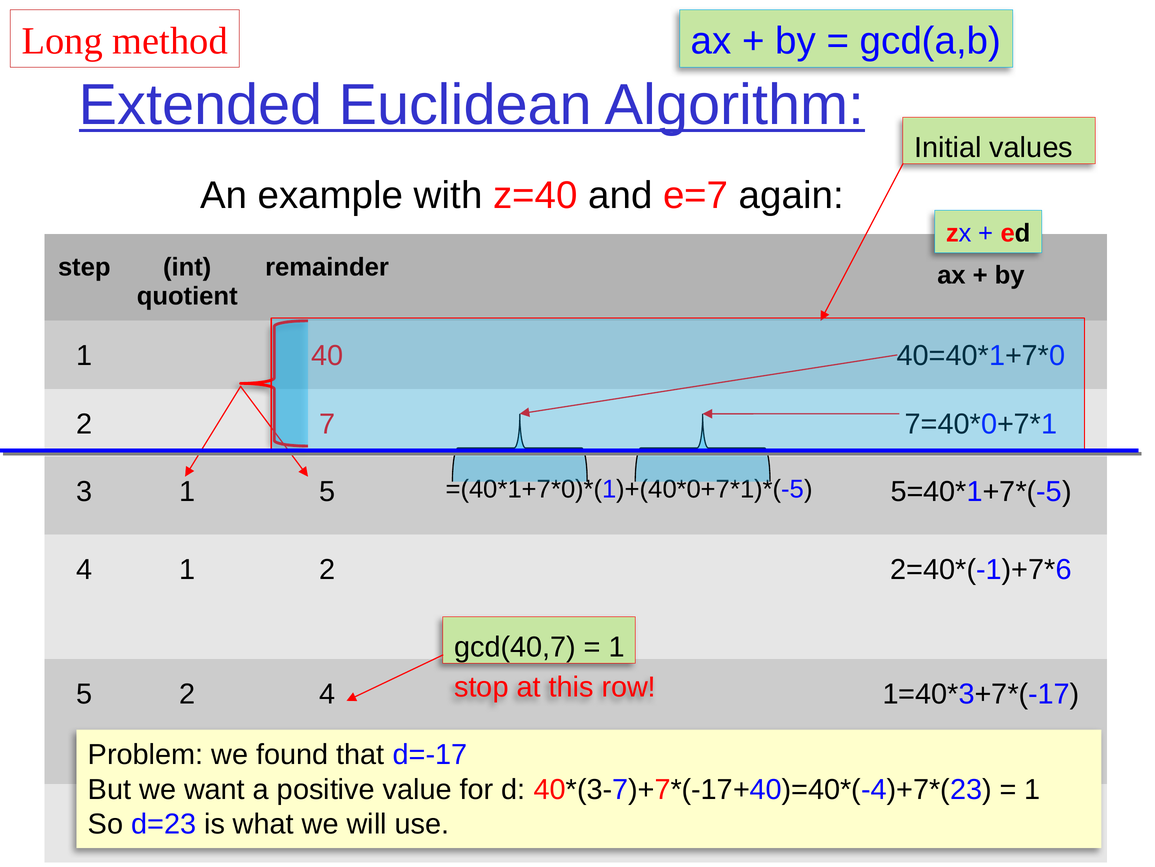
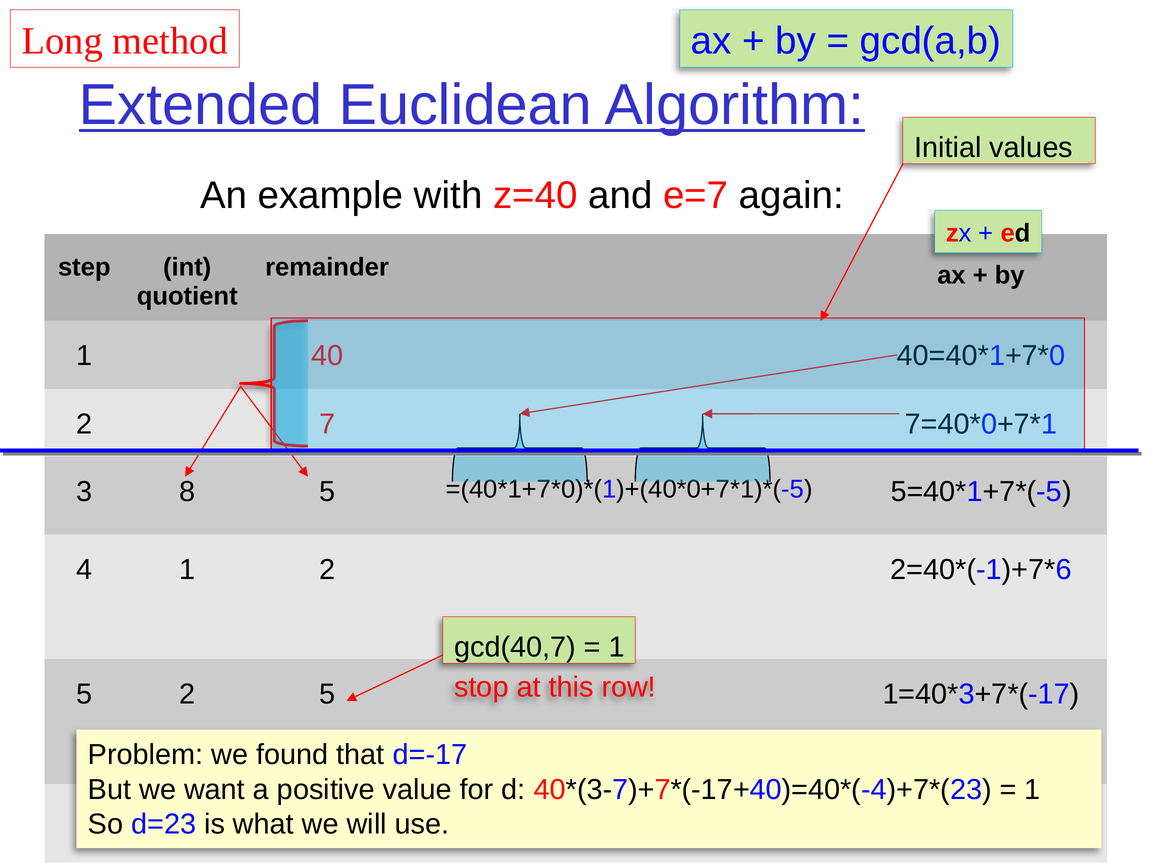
3 1: 1 -> 8 (187, 491)
2 4: 4 -> 5 (327, 694)
